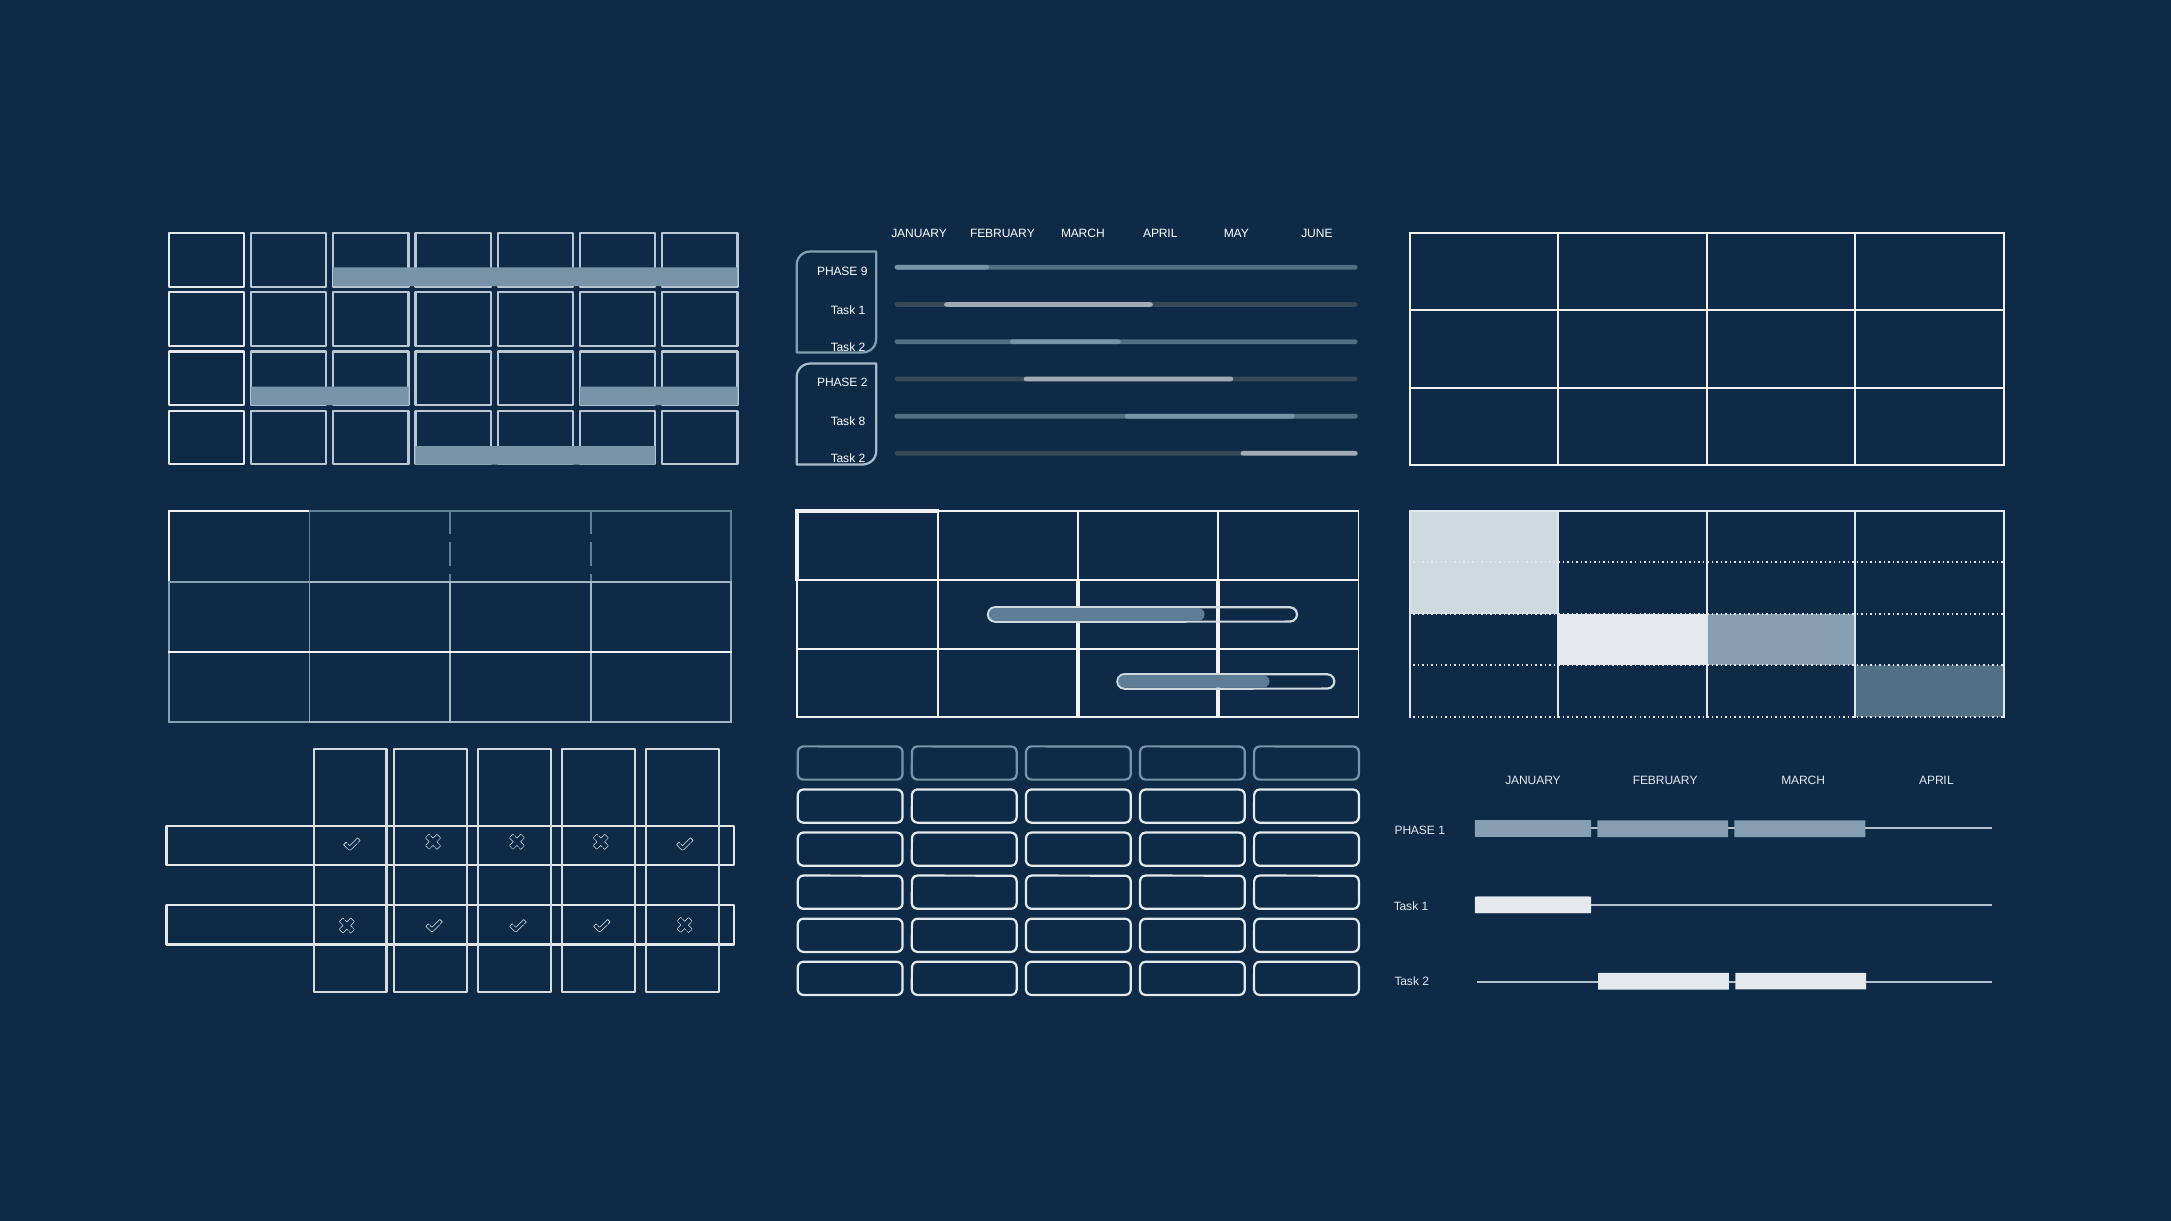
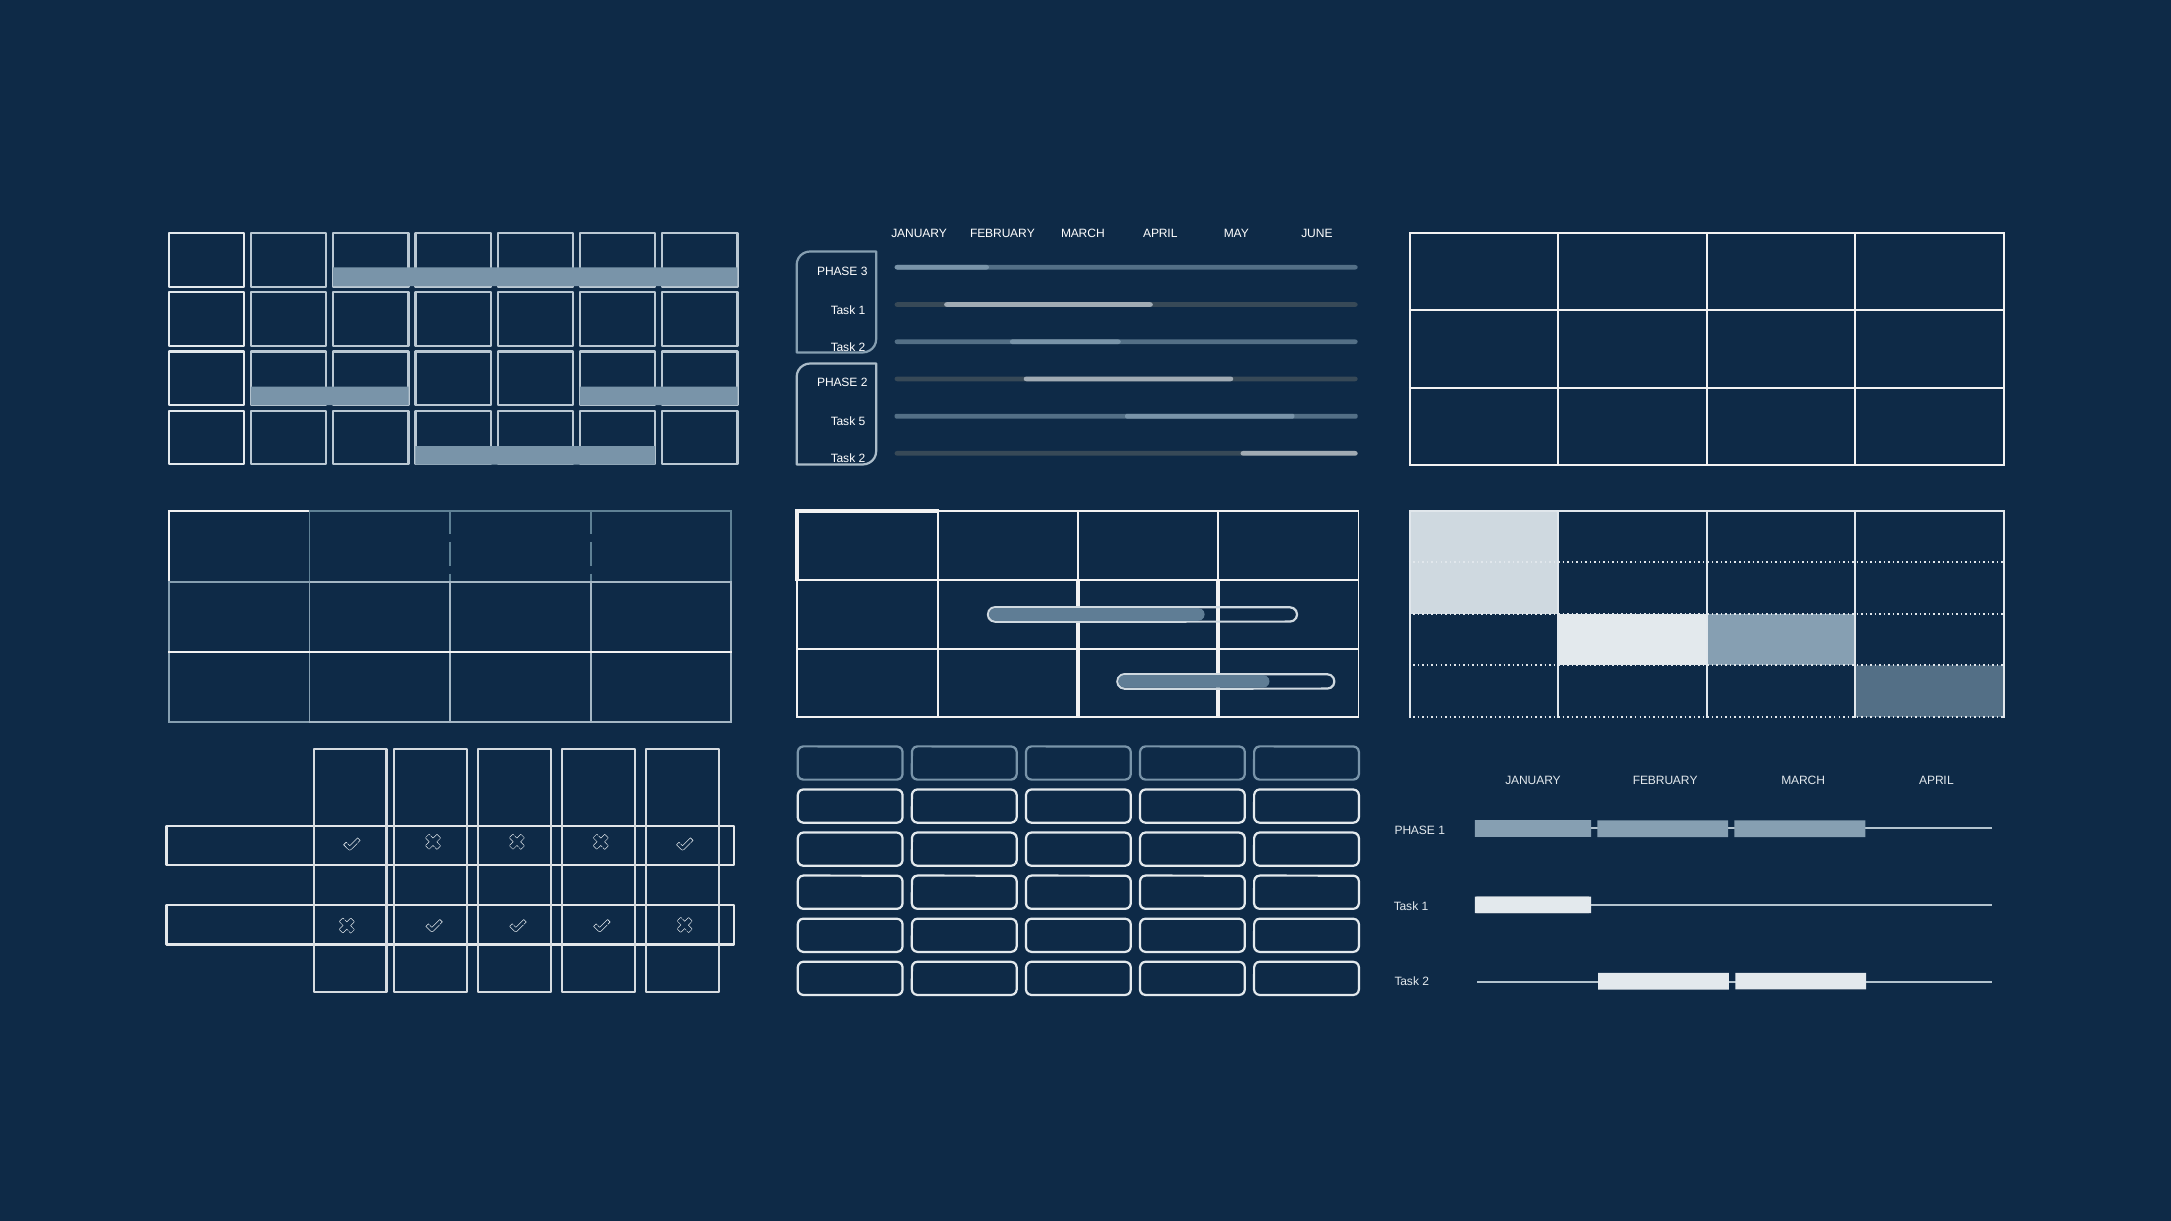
9: 9 -> 3 (864, 272)
8: 8 -> 5 (862, 422)
